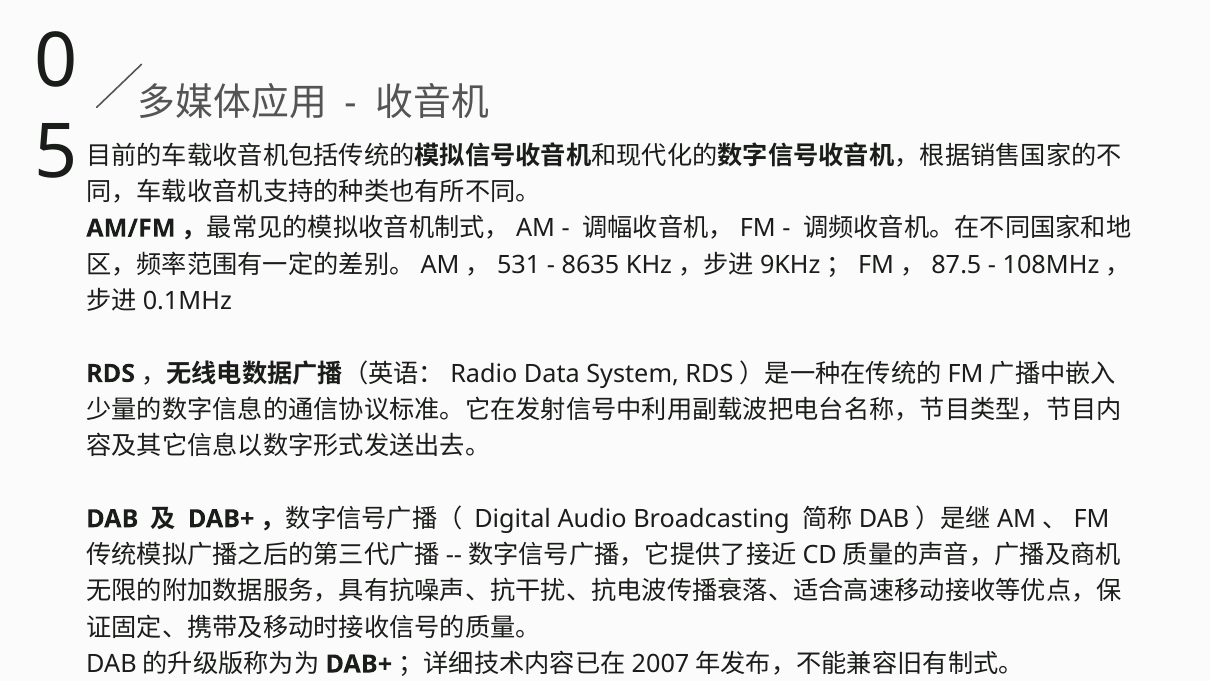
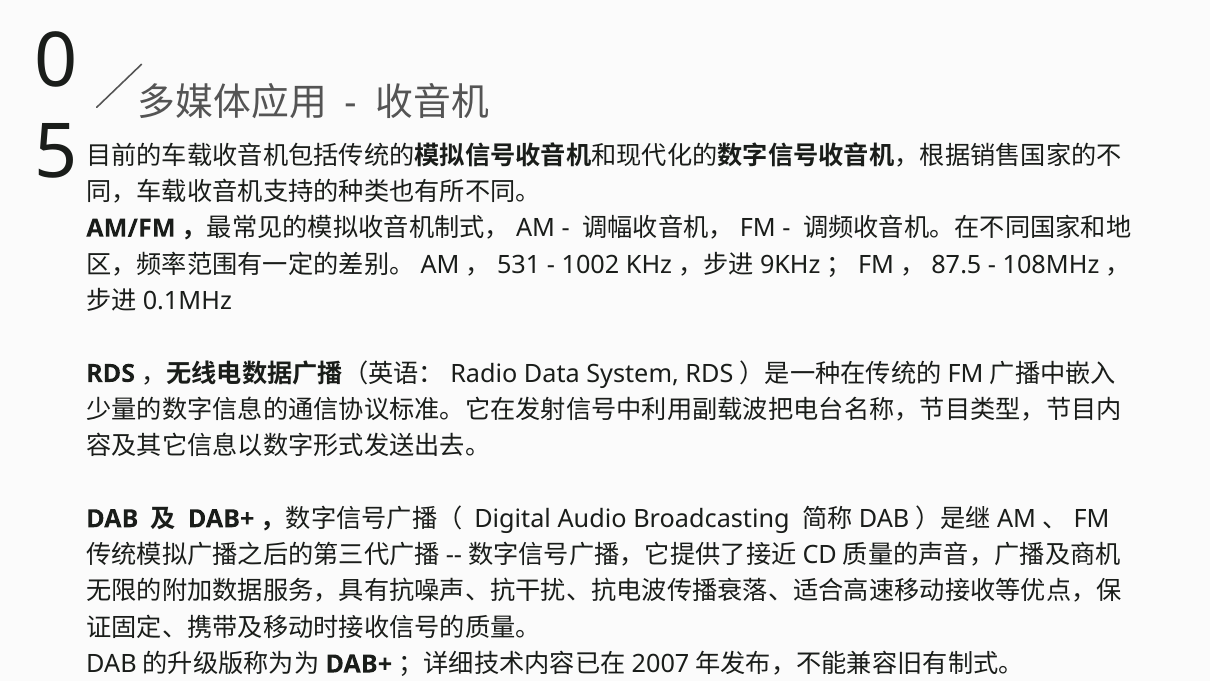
8635: 8635 -> 1002 (590, 265)
